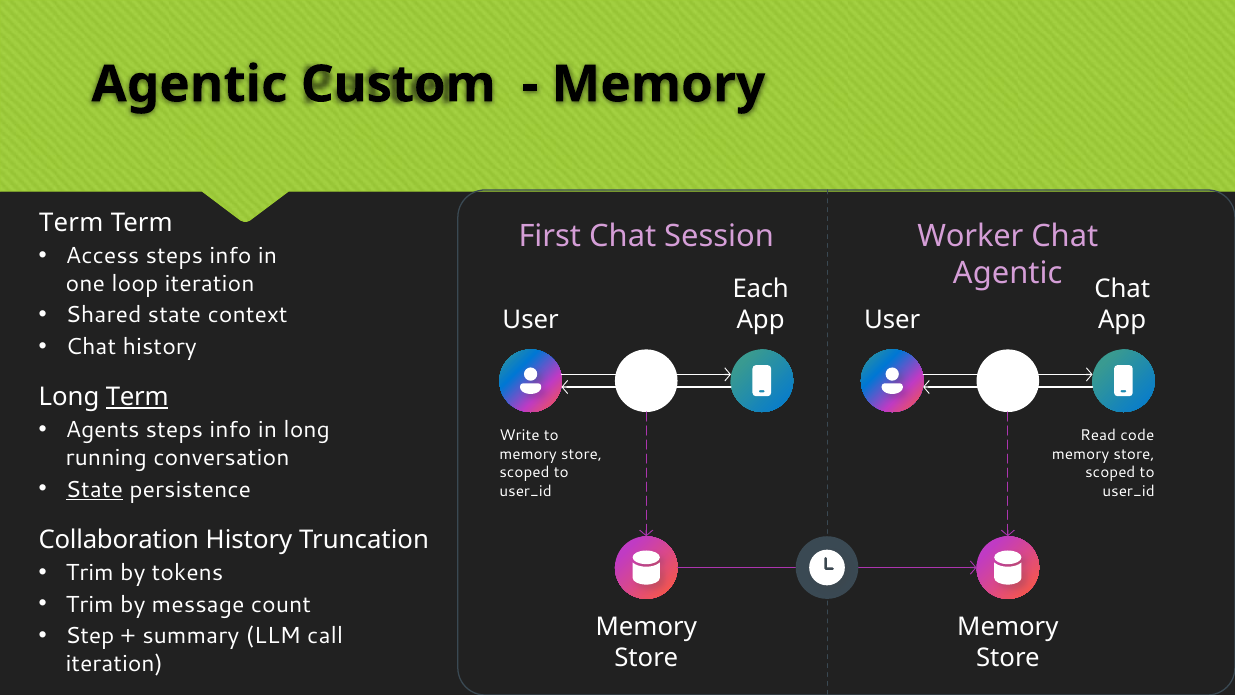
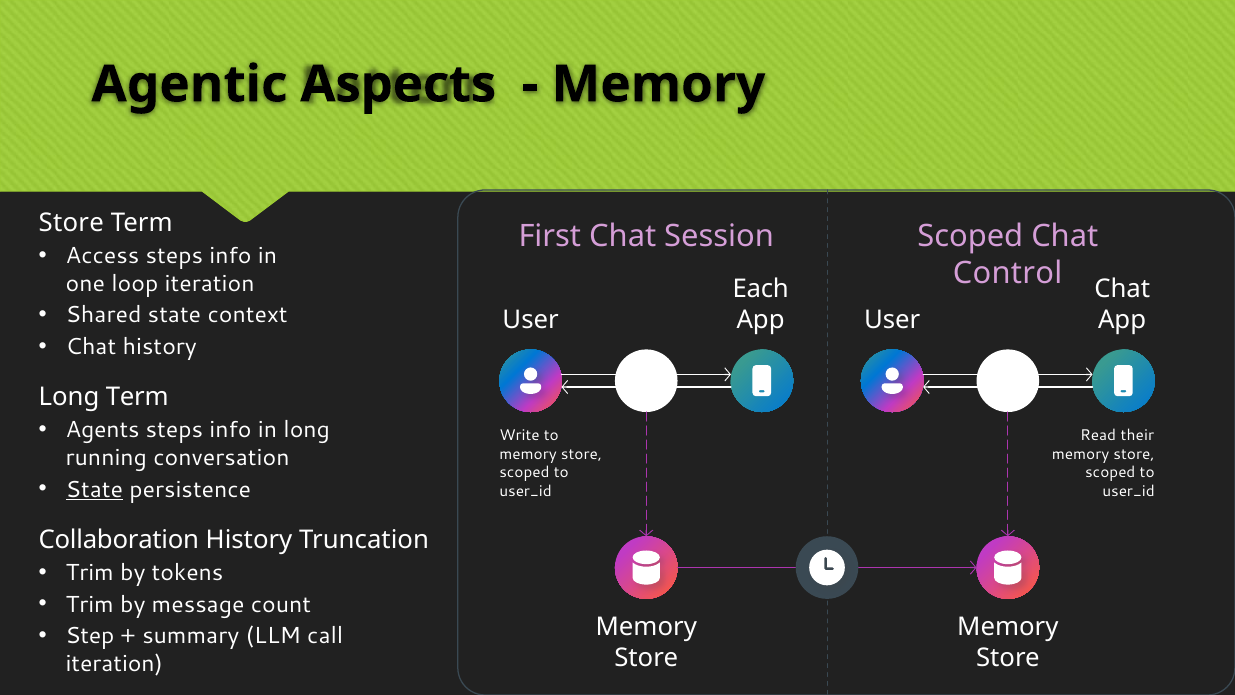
Custom: Custom -> Aspects (398, 84)
Term: Term -> Store (71, 223)
Session Worker: Worker -> Scoped (970, 237)
Agentic: Agentic -> Control (1008, 274)
Term underline: present -> none (137, 397)
code: code -> their (1137, 436)
